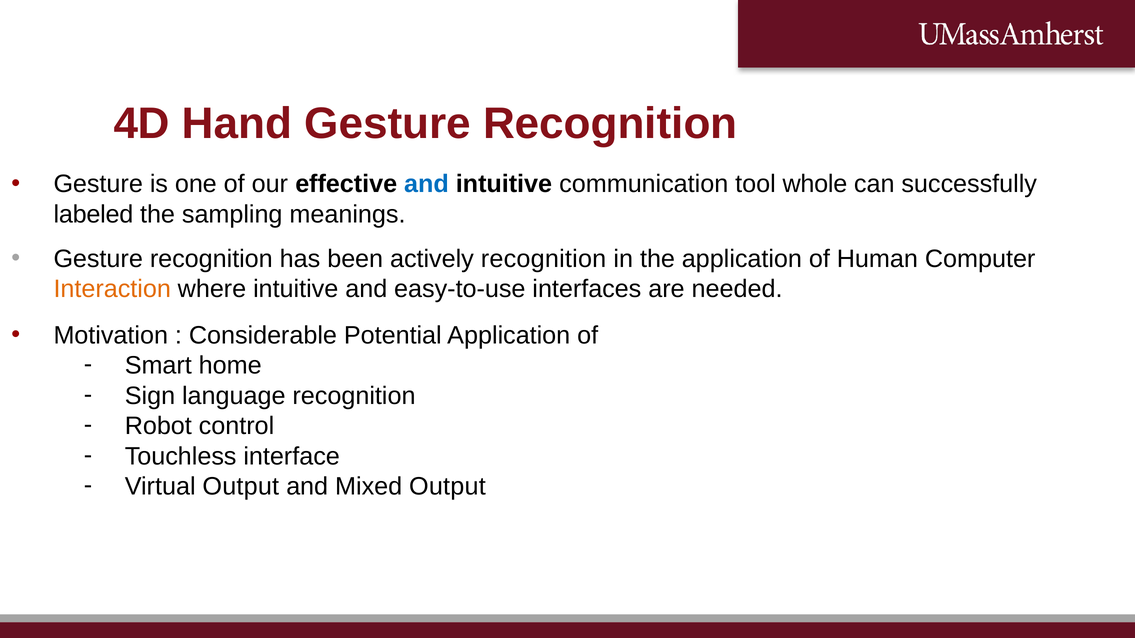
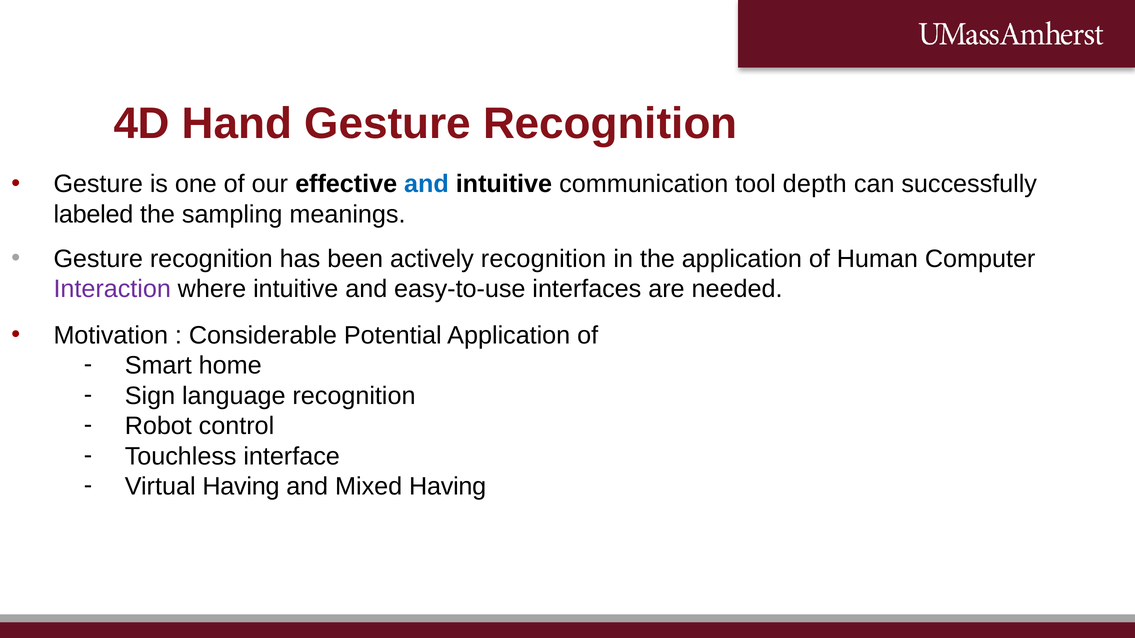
whole: whole -> depth (815, 184)
Interaction colour: orange -> purple (112, 289)
Virtual Output: Output -> Having (241, 487)
Mixed Output: Output -> Having (448, 487)
